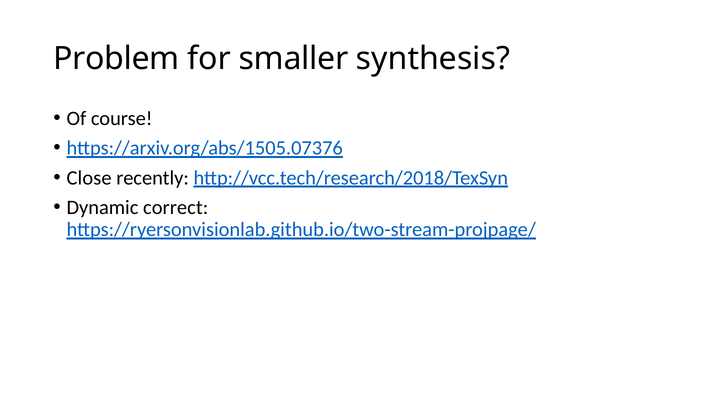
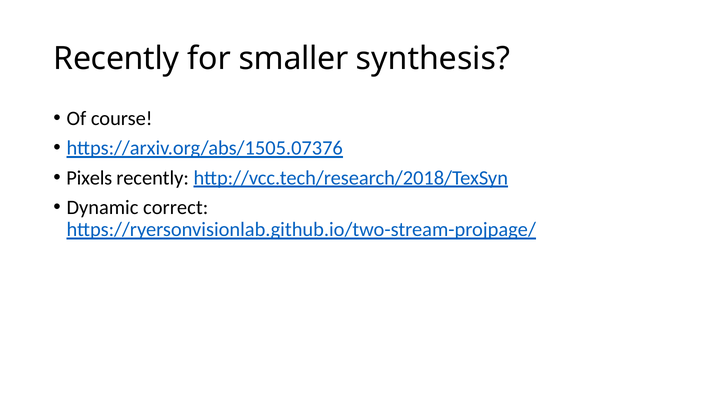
Problem: Problem -> Recently (116, 59)
Close: Close -> Pixels (89, 178)
